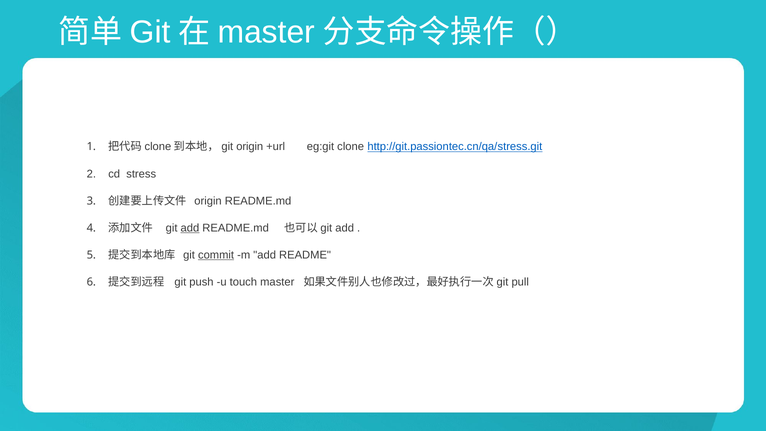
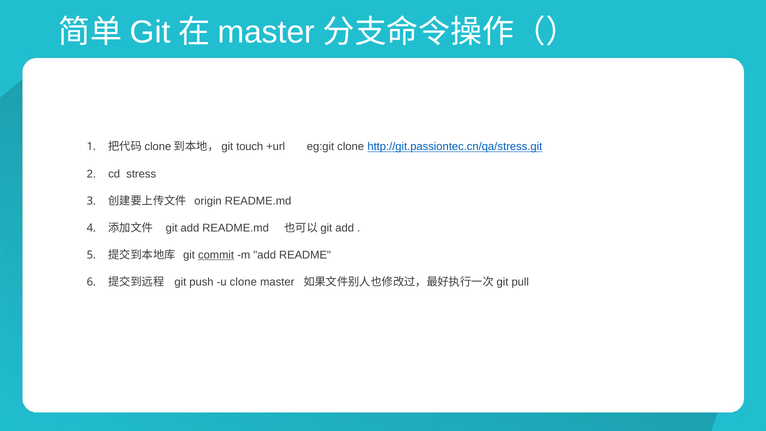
origin: origin -> touch (250, 147)
add underline: present -> none (190, 228)
u touch: touch -> clone (243, 282)
